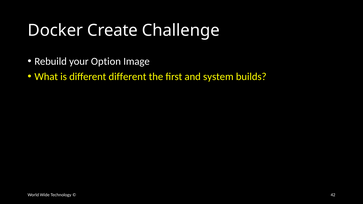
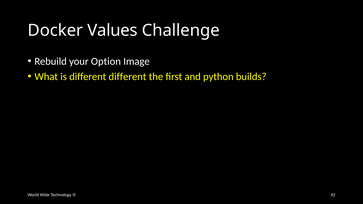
Create: Create -> Values (112, 30)
system: system -> python (218, 77)
